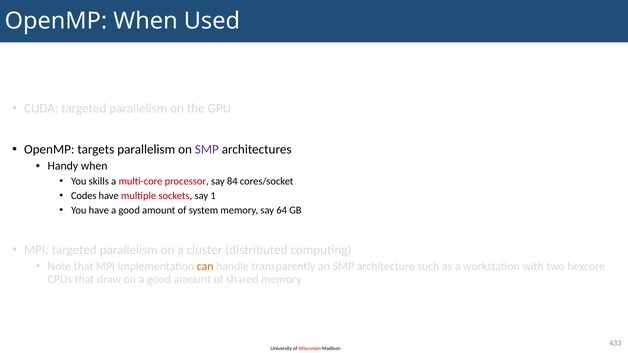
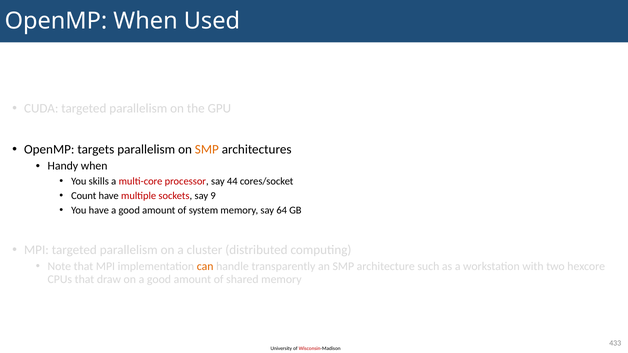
SMP colour: purple -> orange (207, 149)
84: 84 -> 44 (232, 181)
Codes: Codes -> Count (84, 196)
1: 1 -> 9 (213, 196)
